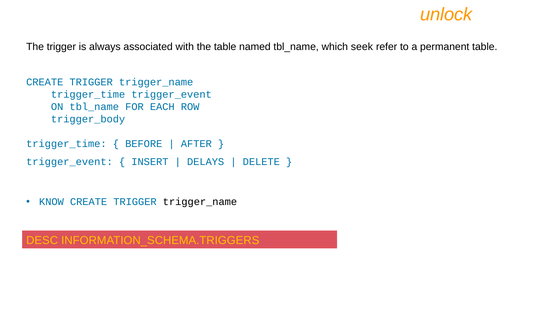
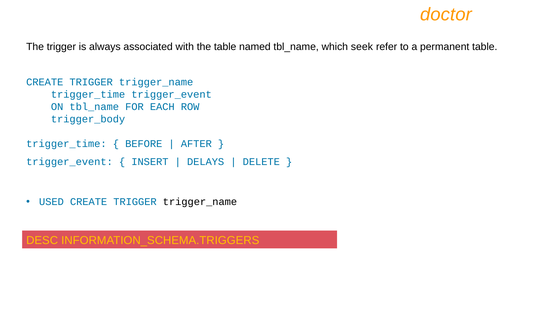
unlock: unlock -> doctor (446, 14)
KNOW: KNOW -> USED (51, 202)
